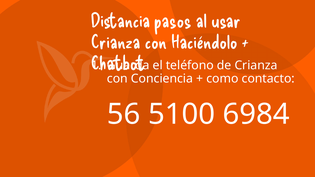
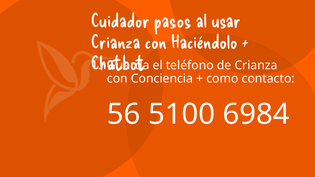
Distancia: Distancia -> Cuidador (120, 21)
